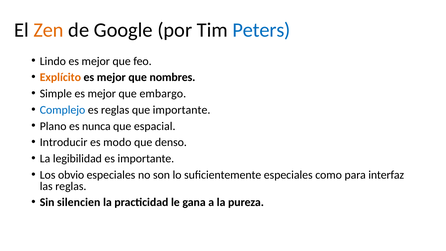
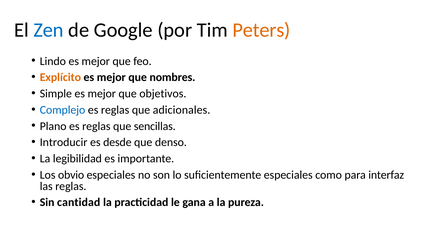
Zen colour: orange -> blue (49, 30)
Peters colour: blue -> orange (261, 30)
embargo: embargo -> objetivos (163, 94)
que importante: importante -> adicionales (182, 110)
Plano es nunca: nunca -> reglas (96, 126)
espacial: espacial -> sencillas (155, 126)
modo: modo -> desde (117, 142)
silencien: silencien -> cantidad (79, 202)
